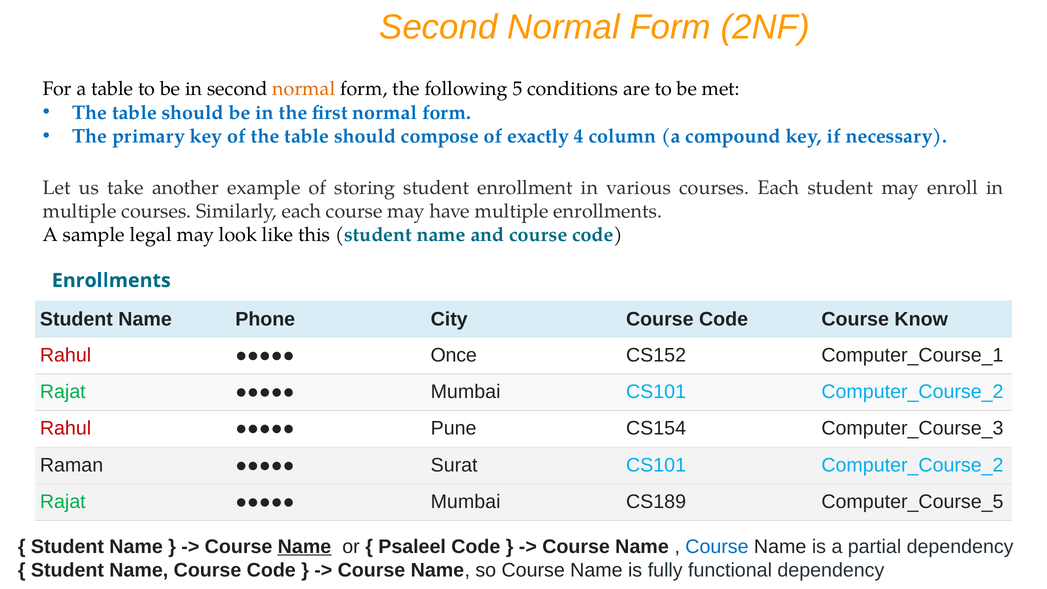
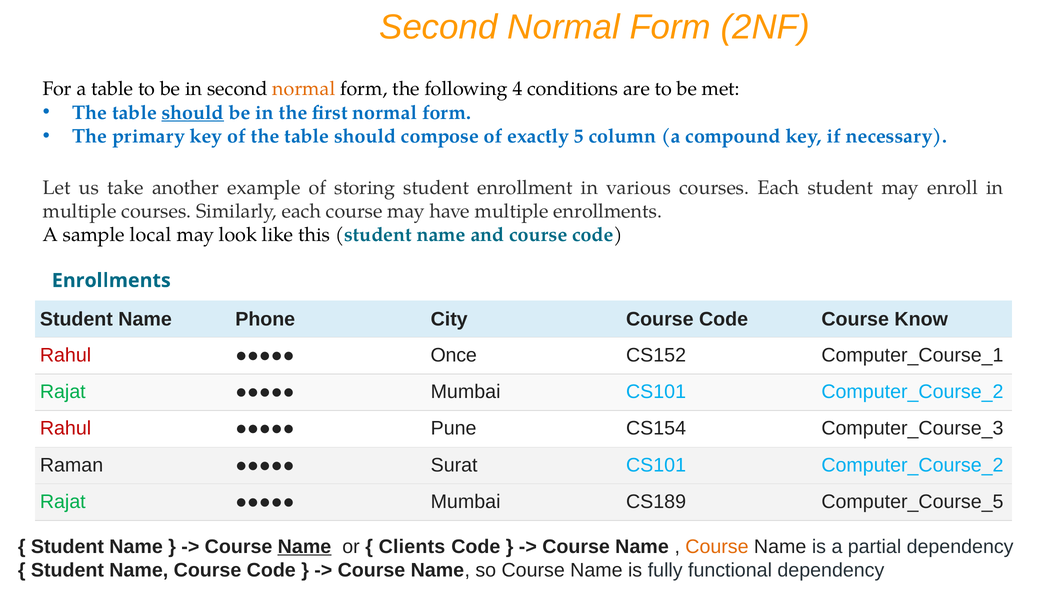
5: 5 -> 4 (517, 89)
should underline: none -> present (193, 113)
4: 4 -> 5 (579, 136)
legal: legal -> local (151, 235)
Psaleel: Psaleel -> Clients (412, 547)
Course colour: blue -> orange (717, 547)
